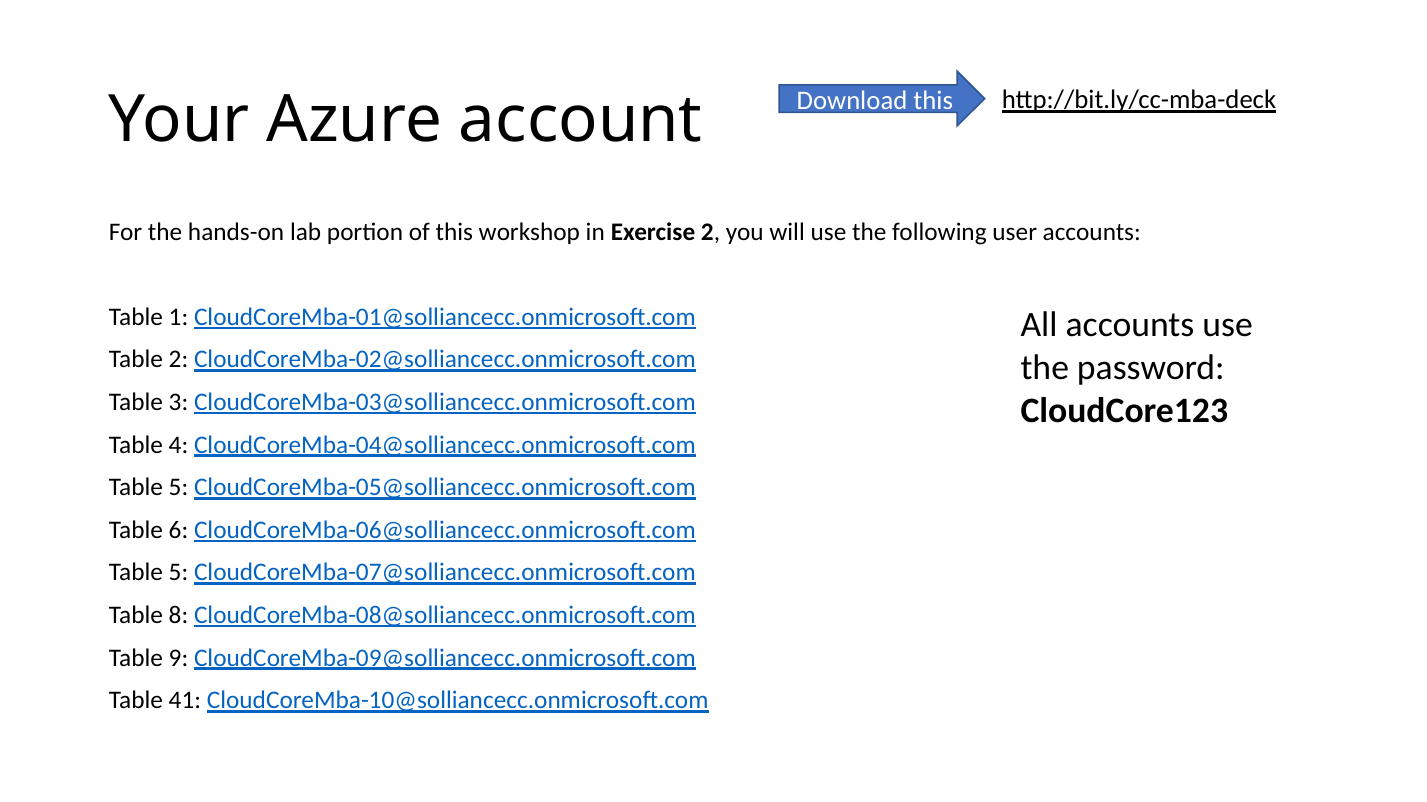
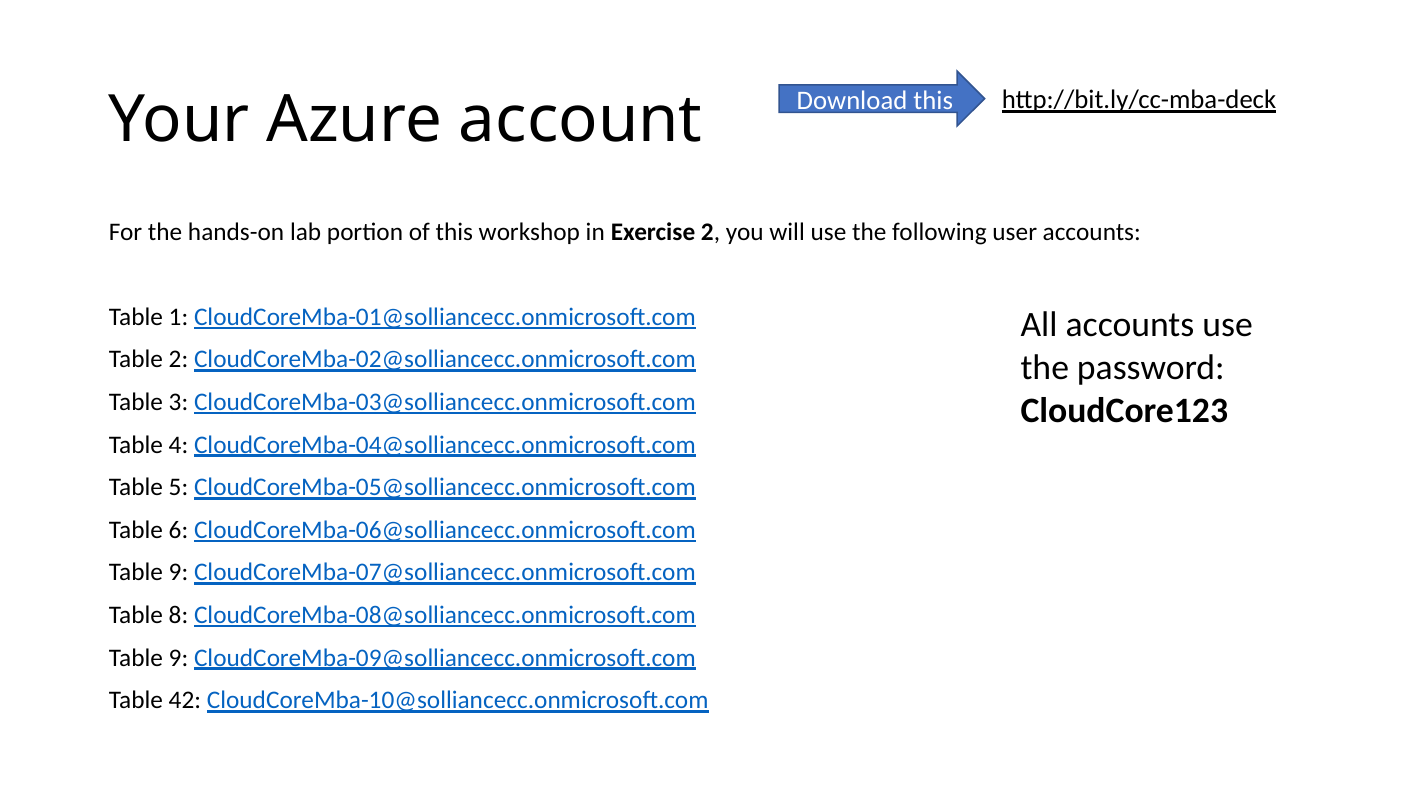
5: 5 -> 9 (178, 573)
41: 41 -> 42 (185, 701)
